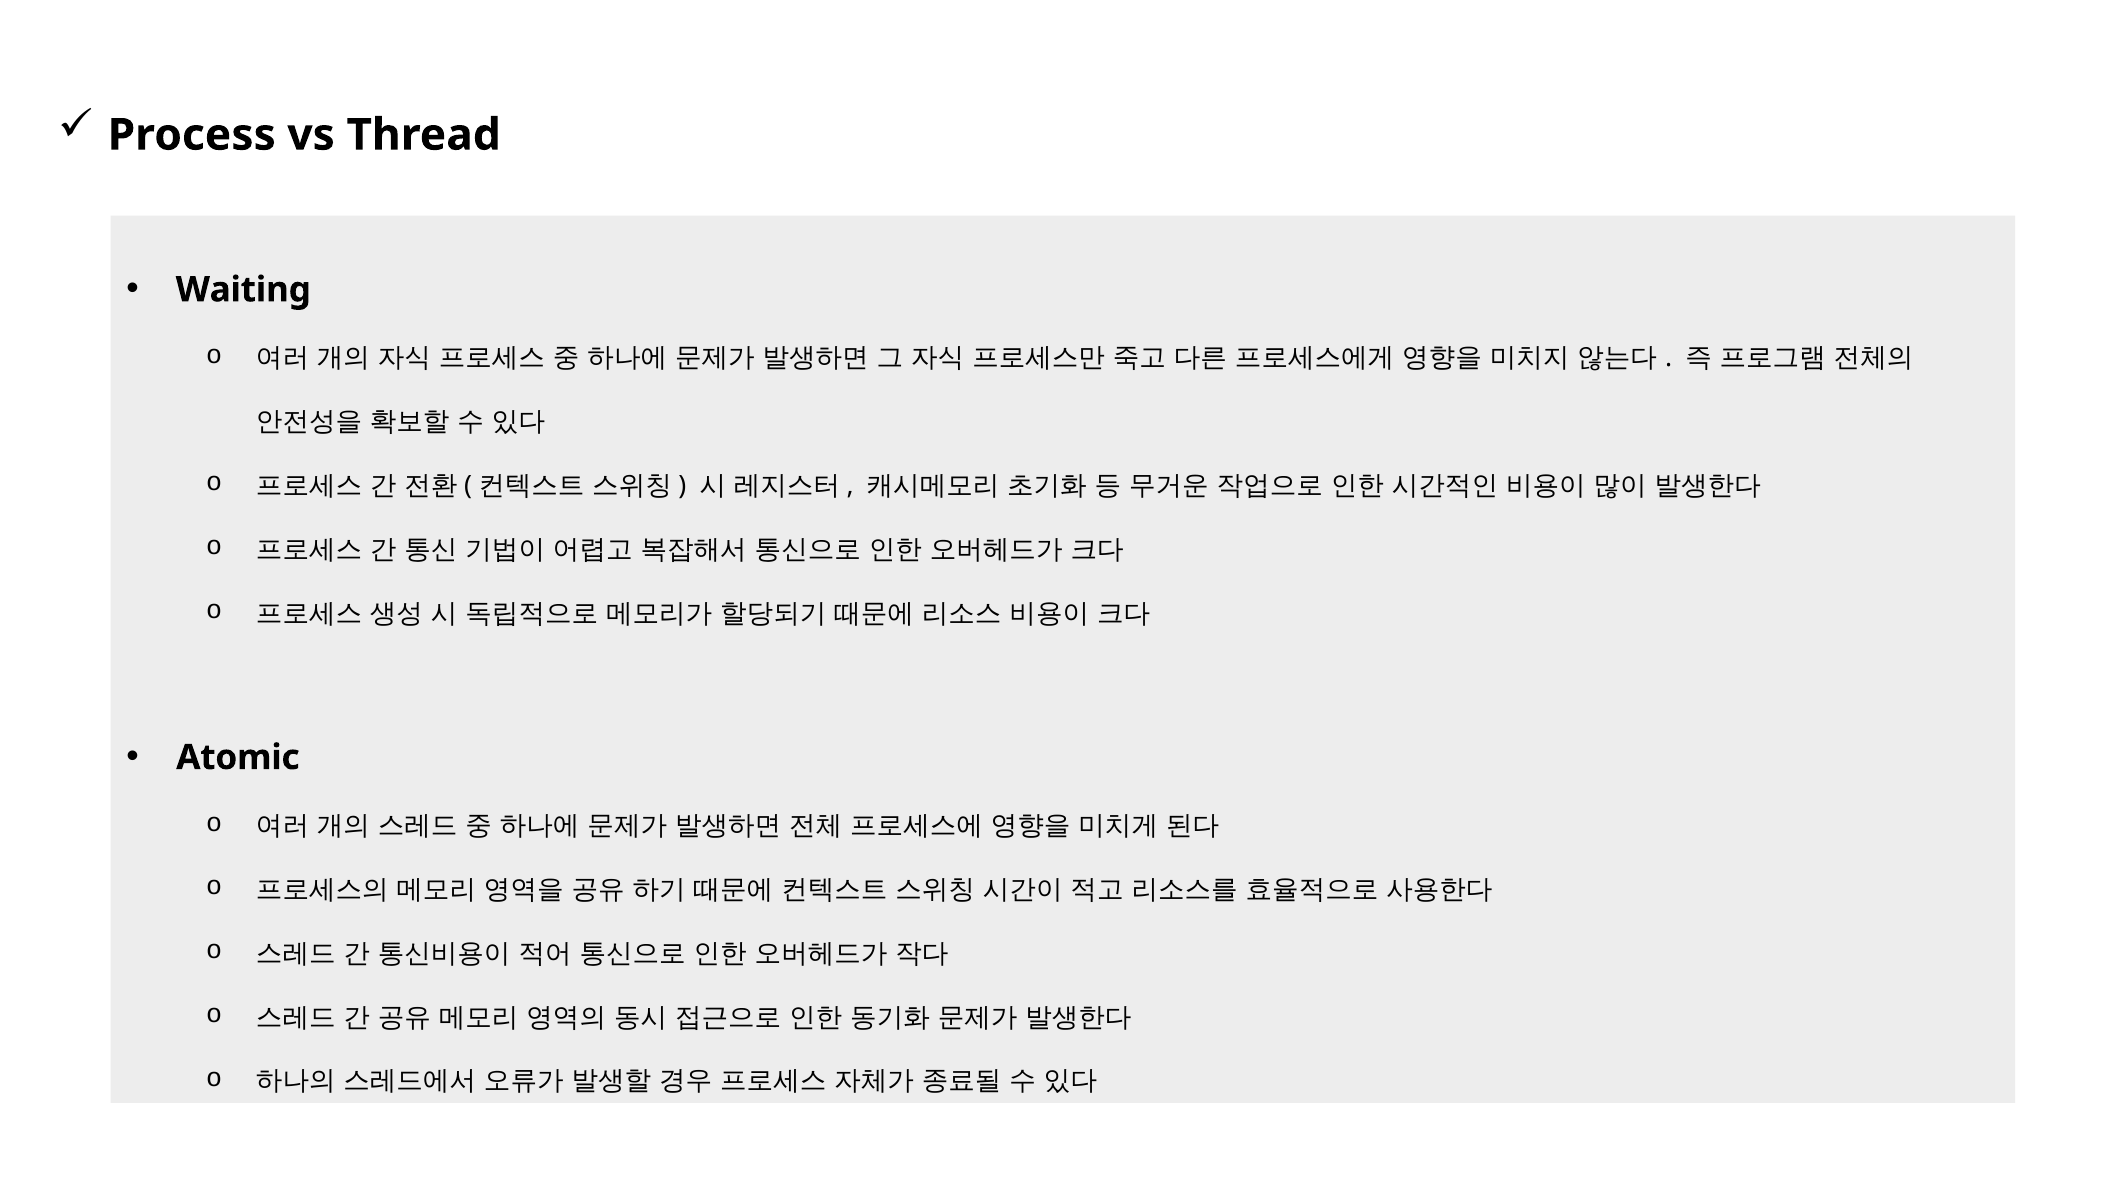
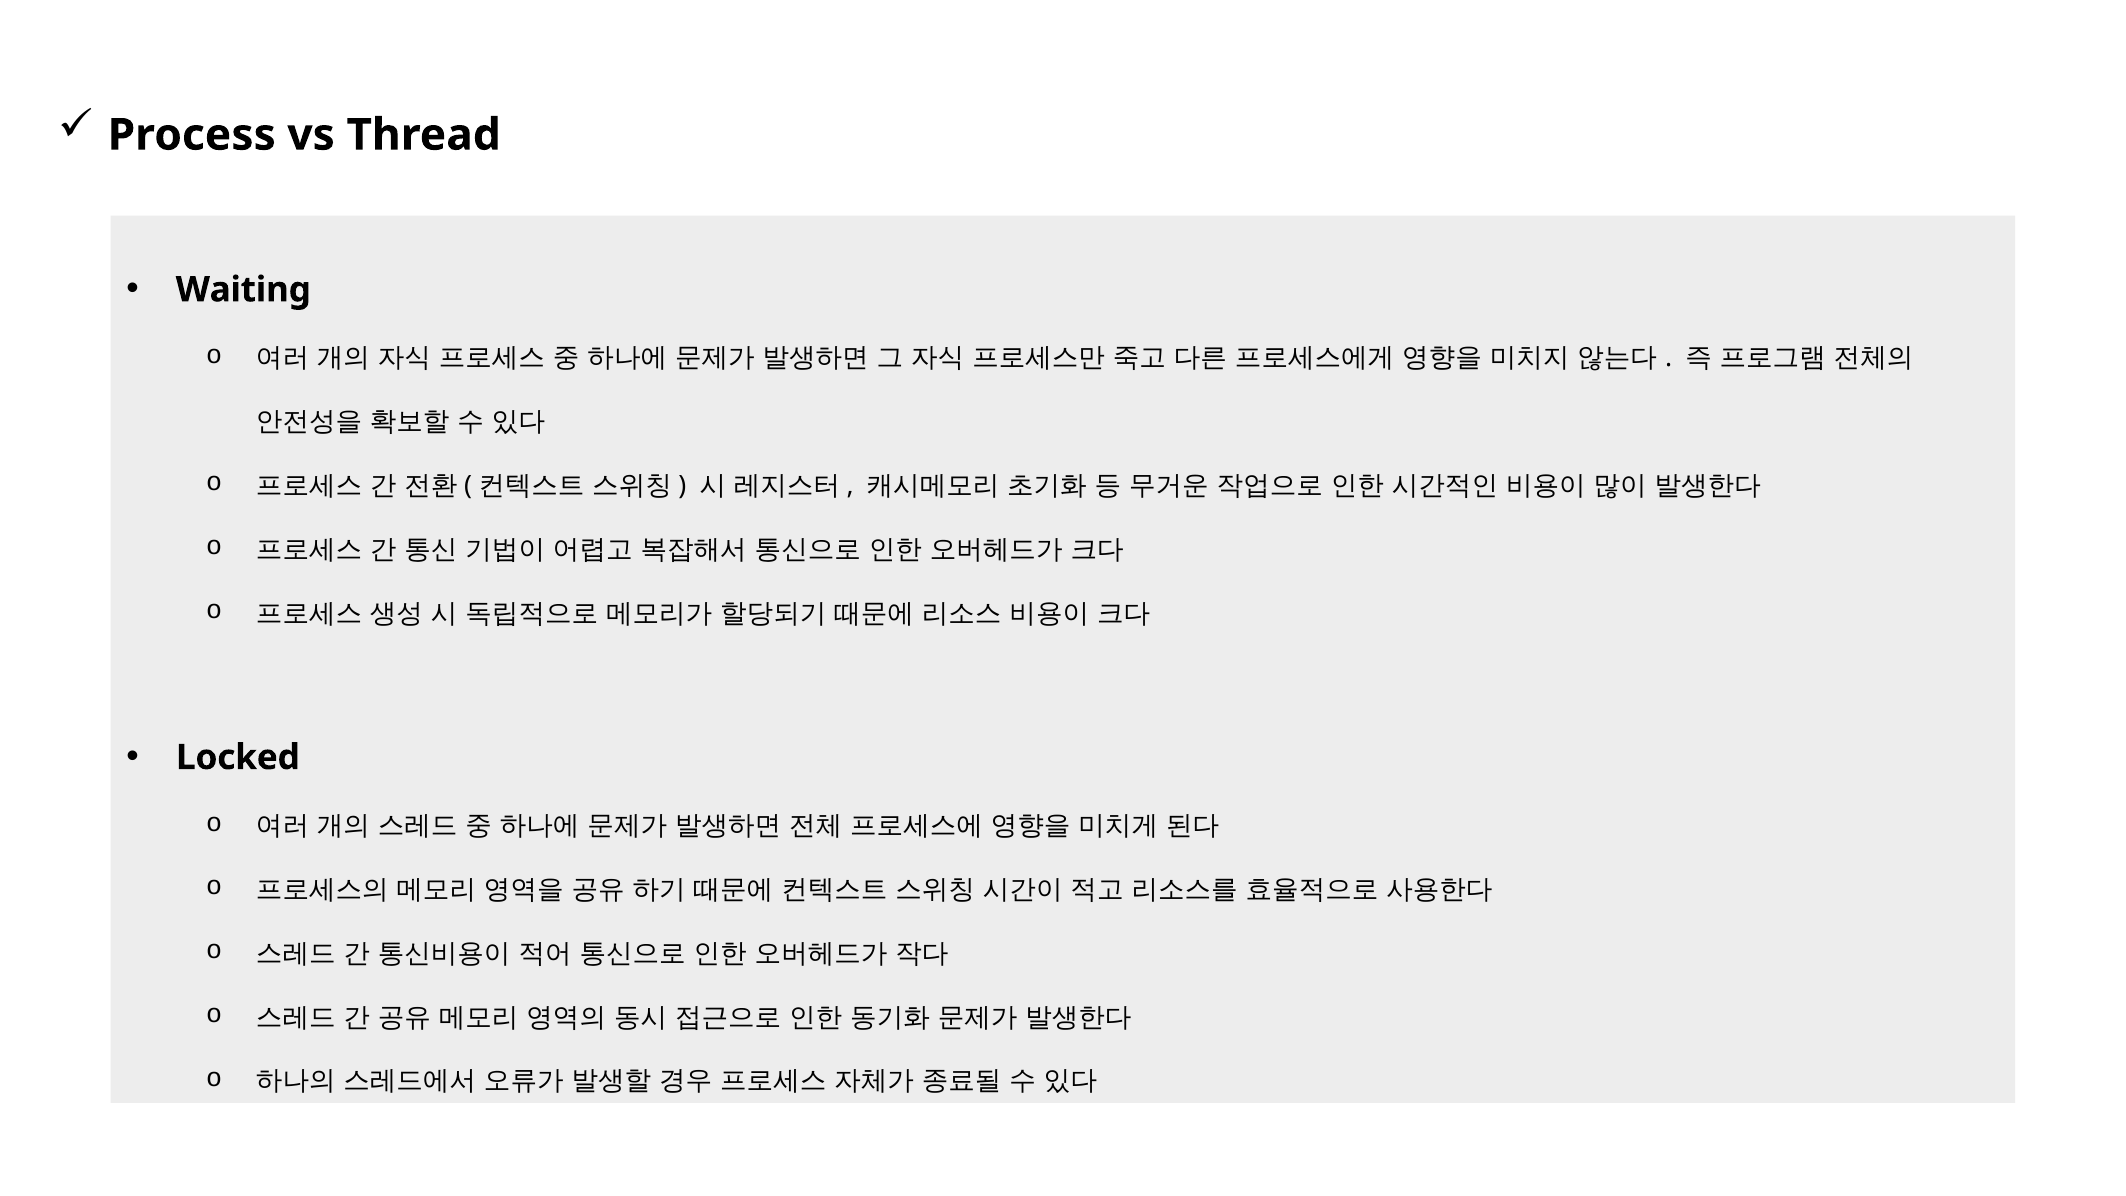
Atomic: Atomic -> Locked (238, 757)
